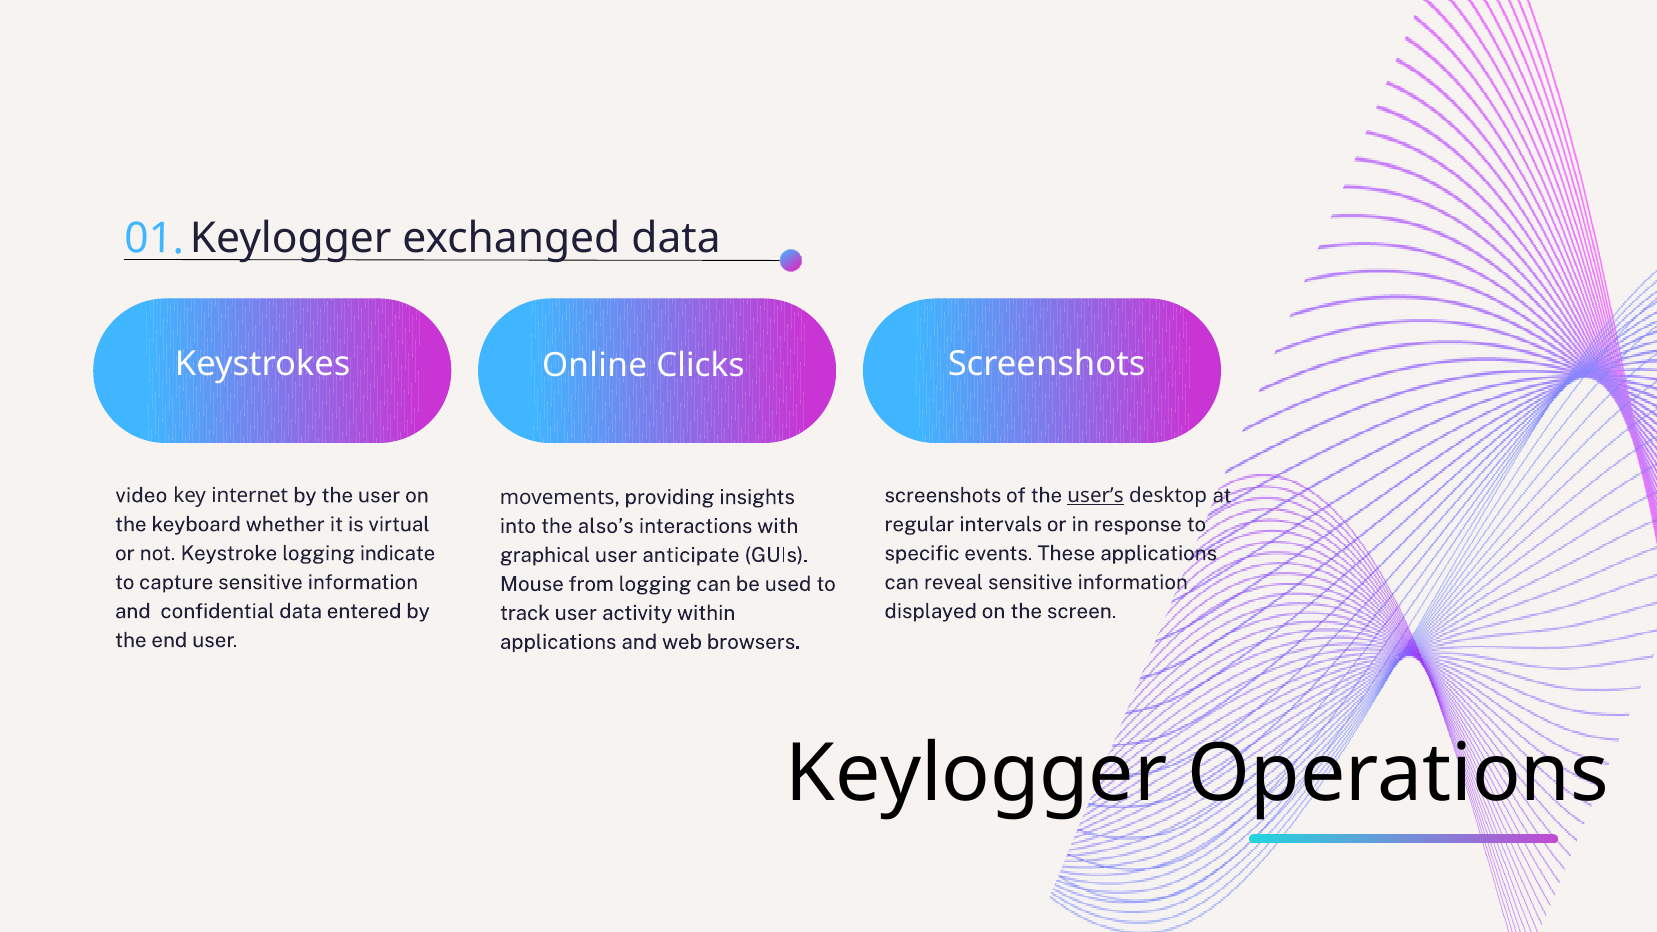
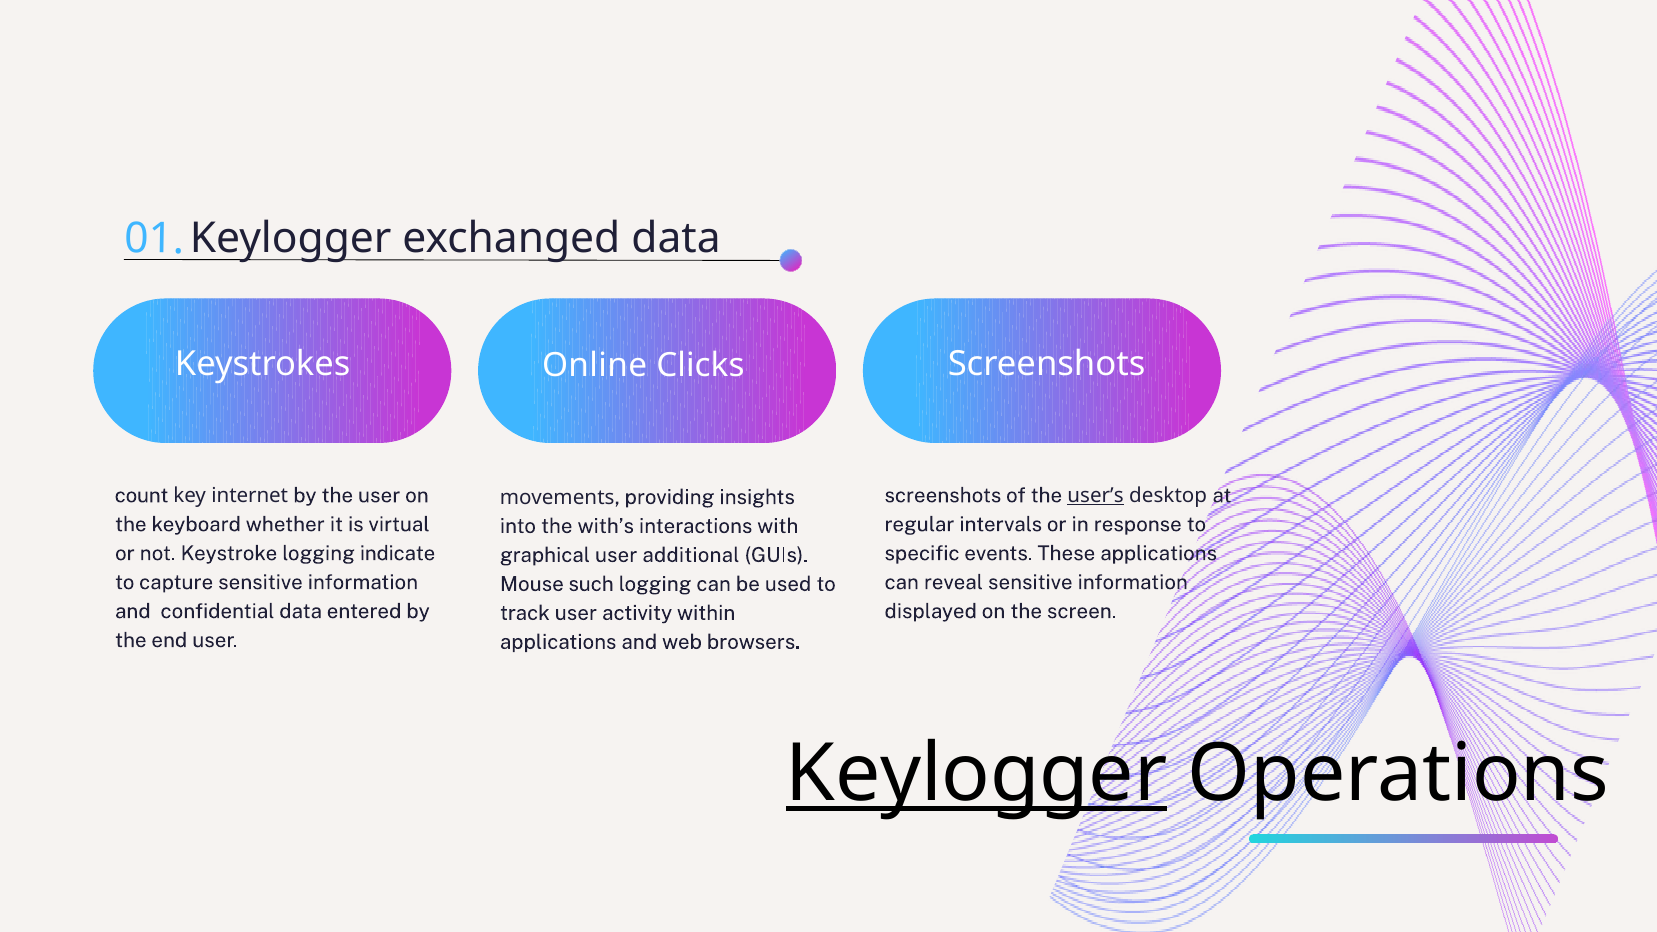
video: video -> count (142, 496)
also’s: also’s -> with’s (606, 526)
anticipate: anticipate -> additional (691, 555)
from: from -> such (591, 584)
Keylogger underline: none -> present (976, 774)
